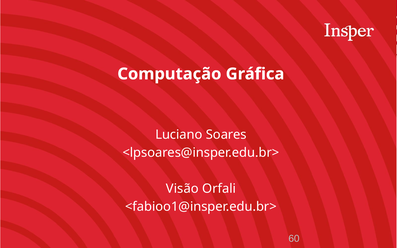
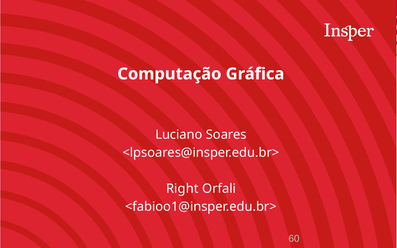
Visão: Visão -> Right (182, 189)
